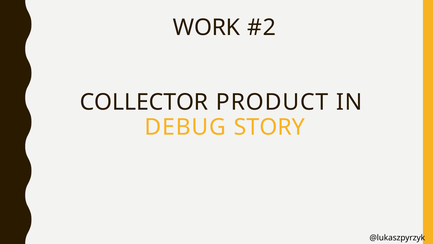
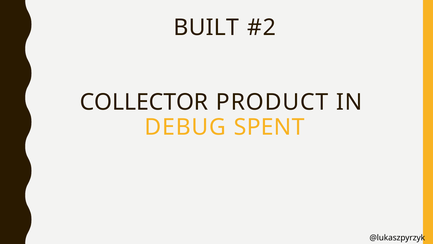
WORK: WORK -> BUILT (206, 27)
STORY: STORY -> SPENT (269, 127)
